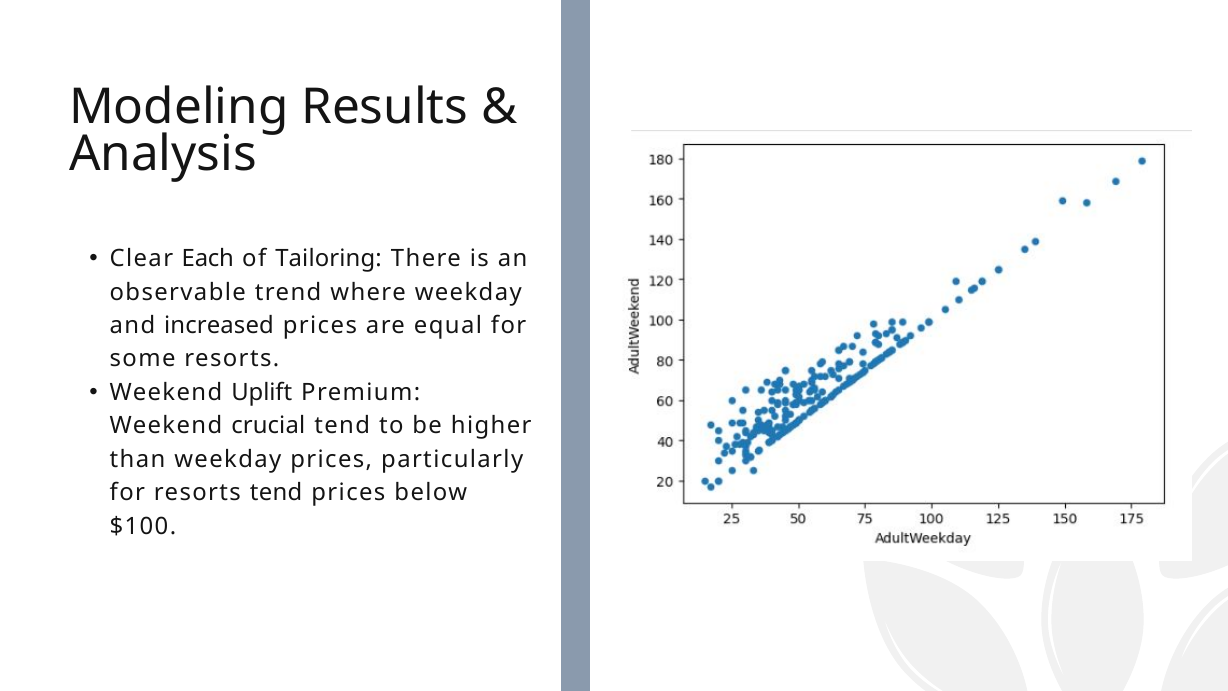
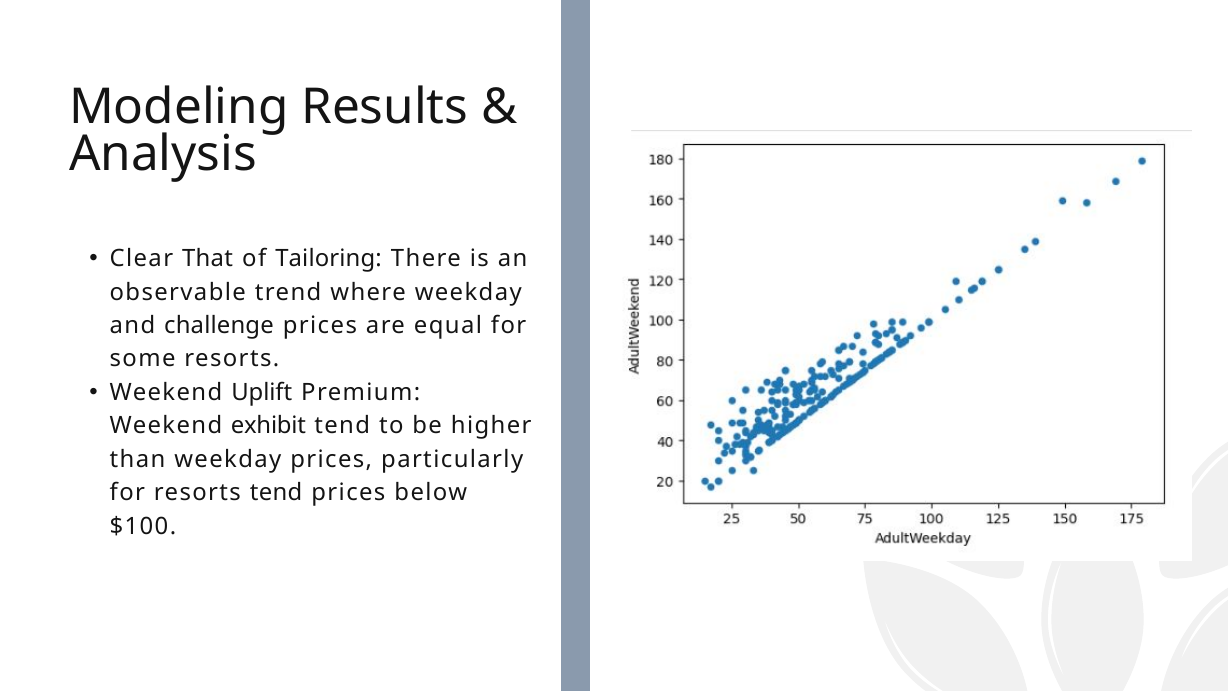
Each: Each -> That (208, 259)
increased: increased -> challenge (219, 325)
crucial: crucial -> exhibit (268, 426)
